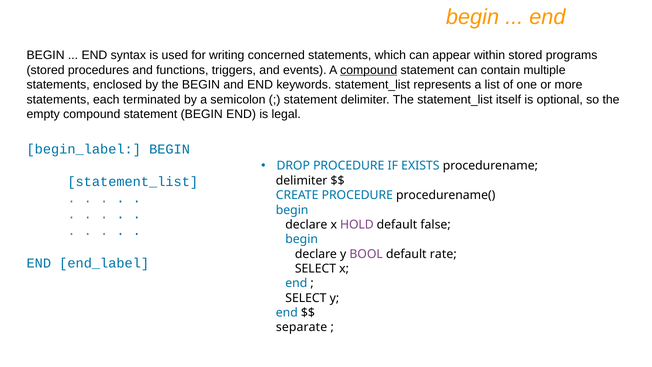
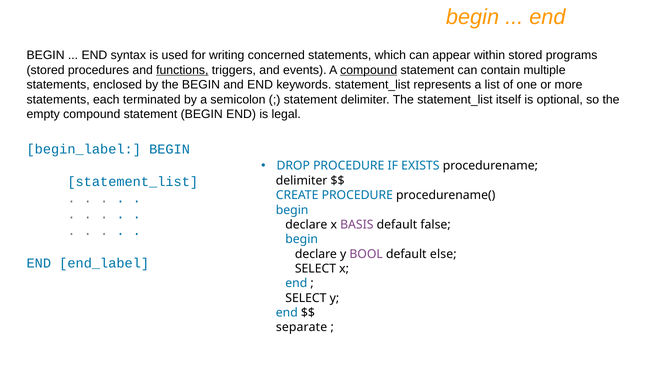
functions underline: none -> present (182, 70)
HOLD: HOLD -> BASIS (357, 225)
rate: rate -> else (443, 254)
